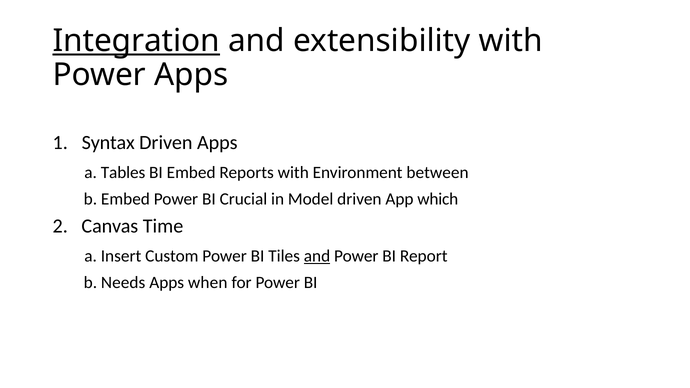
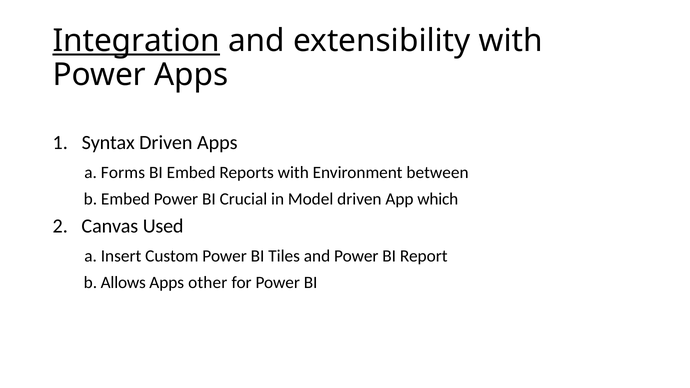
Tables: Tables -> Forms (123, 173)
Time: Time -> Used (163, 226)
and underline: present -> none (317, 256)
Needs: Needs -> Allows (123, 283)
when: when -> other (208, 283)
